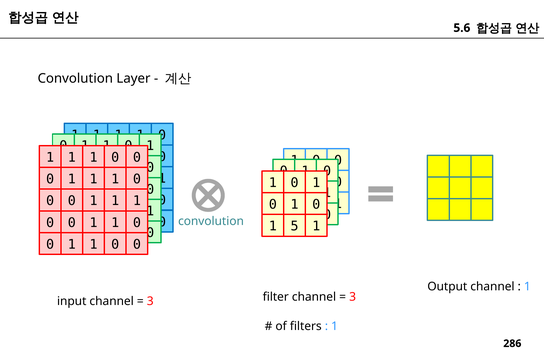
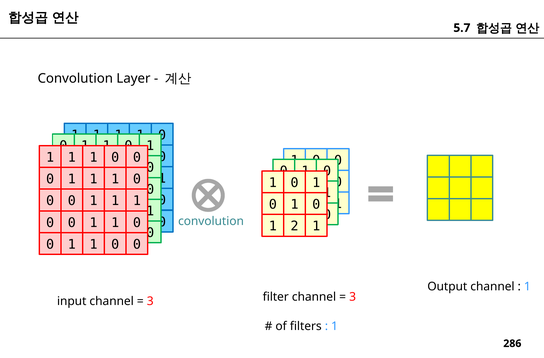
5.6: 5.6 -> 5.7 (462, 28)
5: 5 -> 2 (295, 226)
